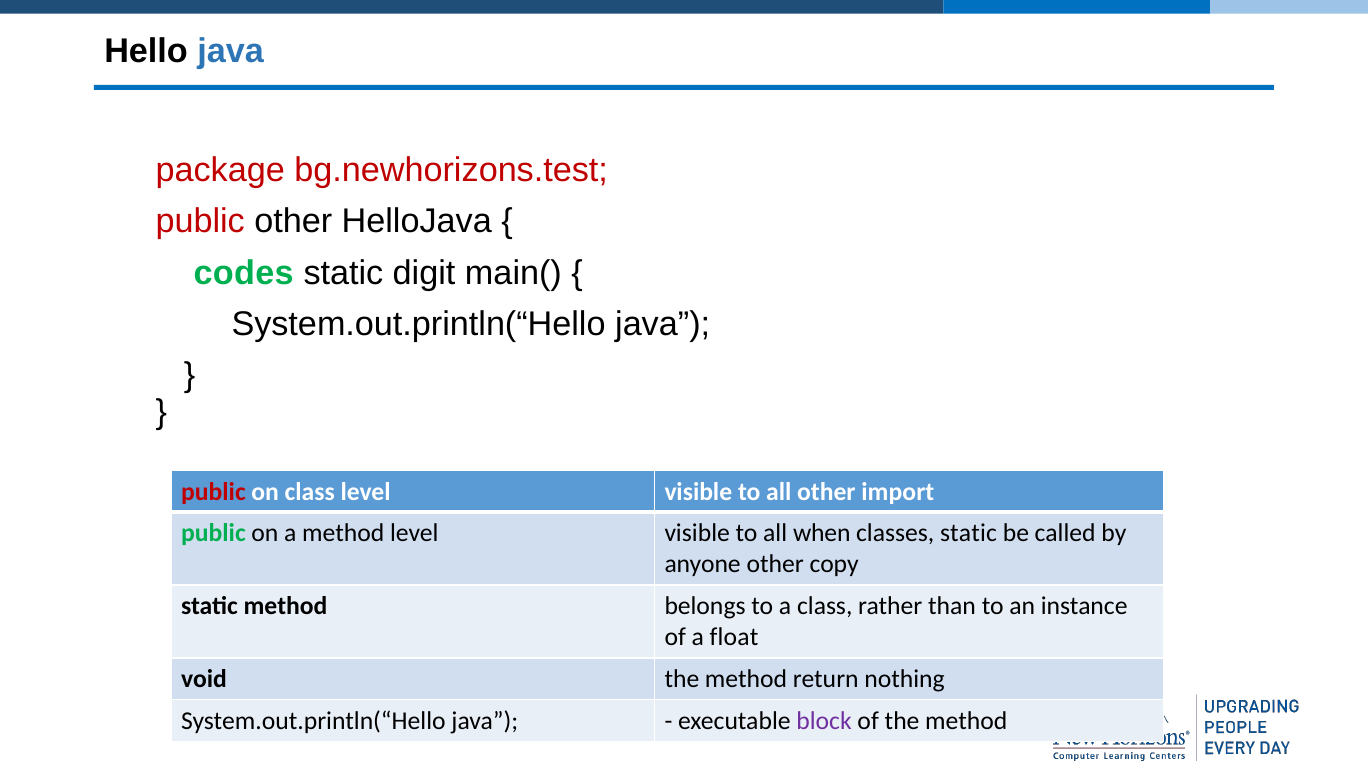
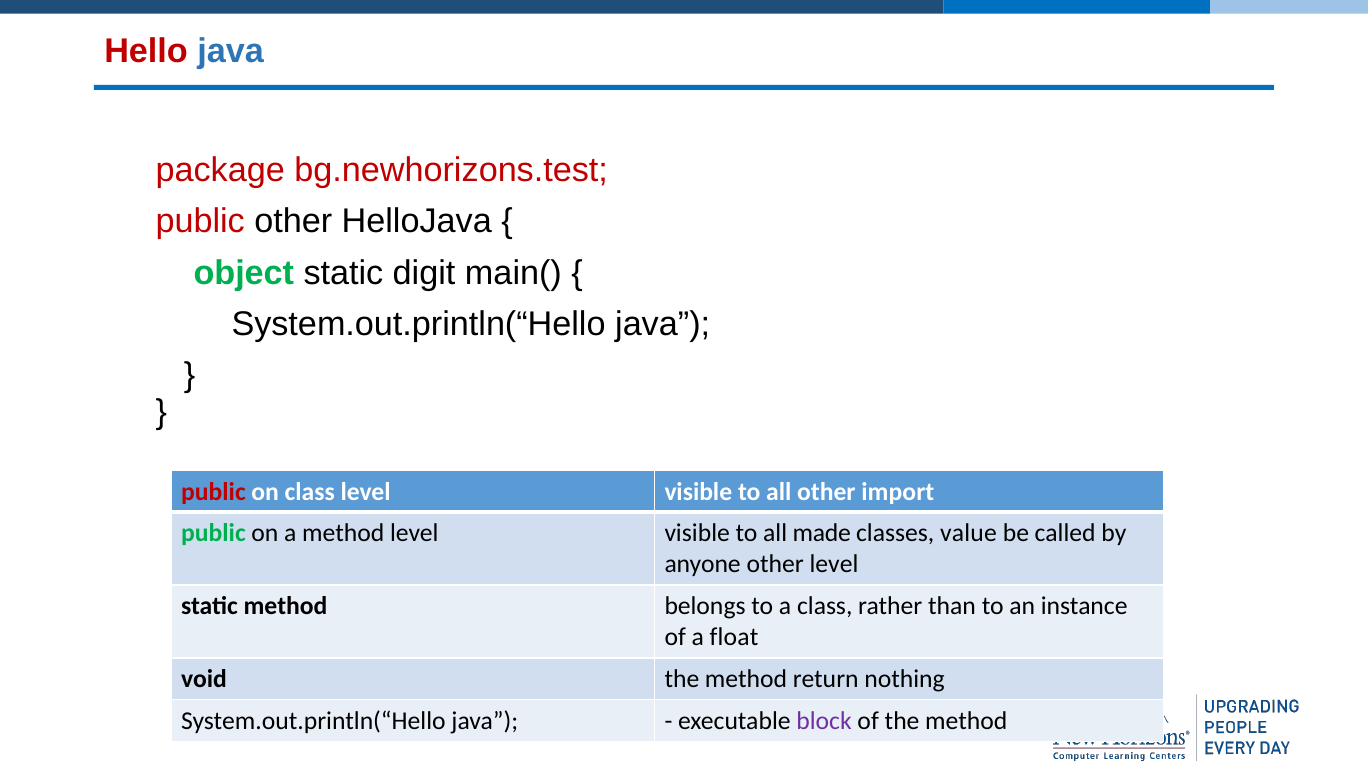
Hello colour: black -> red (146, 52)
codes: codes -> object (244, 273)
when: when -> made (822, 533)
classes static: static -> value (968, 533)
other copy: copy -> level (834, 564)
